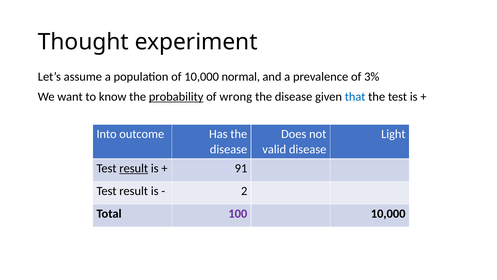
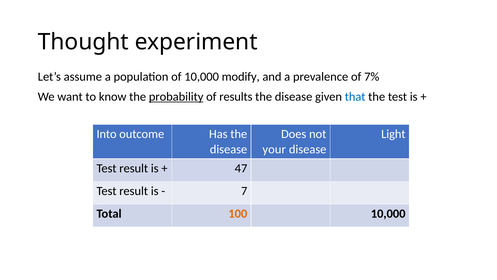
normal: normal -> modify (241, 77)
3%: 3% -> 7% (372, 77)
wrong: wrong -> results (236, 97)
valid: valid -> your (274, 149)
result underline: present -> none (134, 168)
91: 91 -> 47 (241, 168)
2: 2 -> 7 (244, 191)
100 colour: purple -> orange (238, 213)
